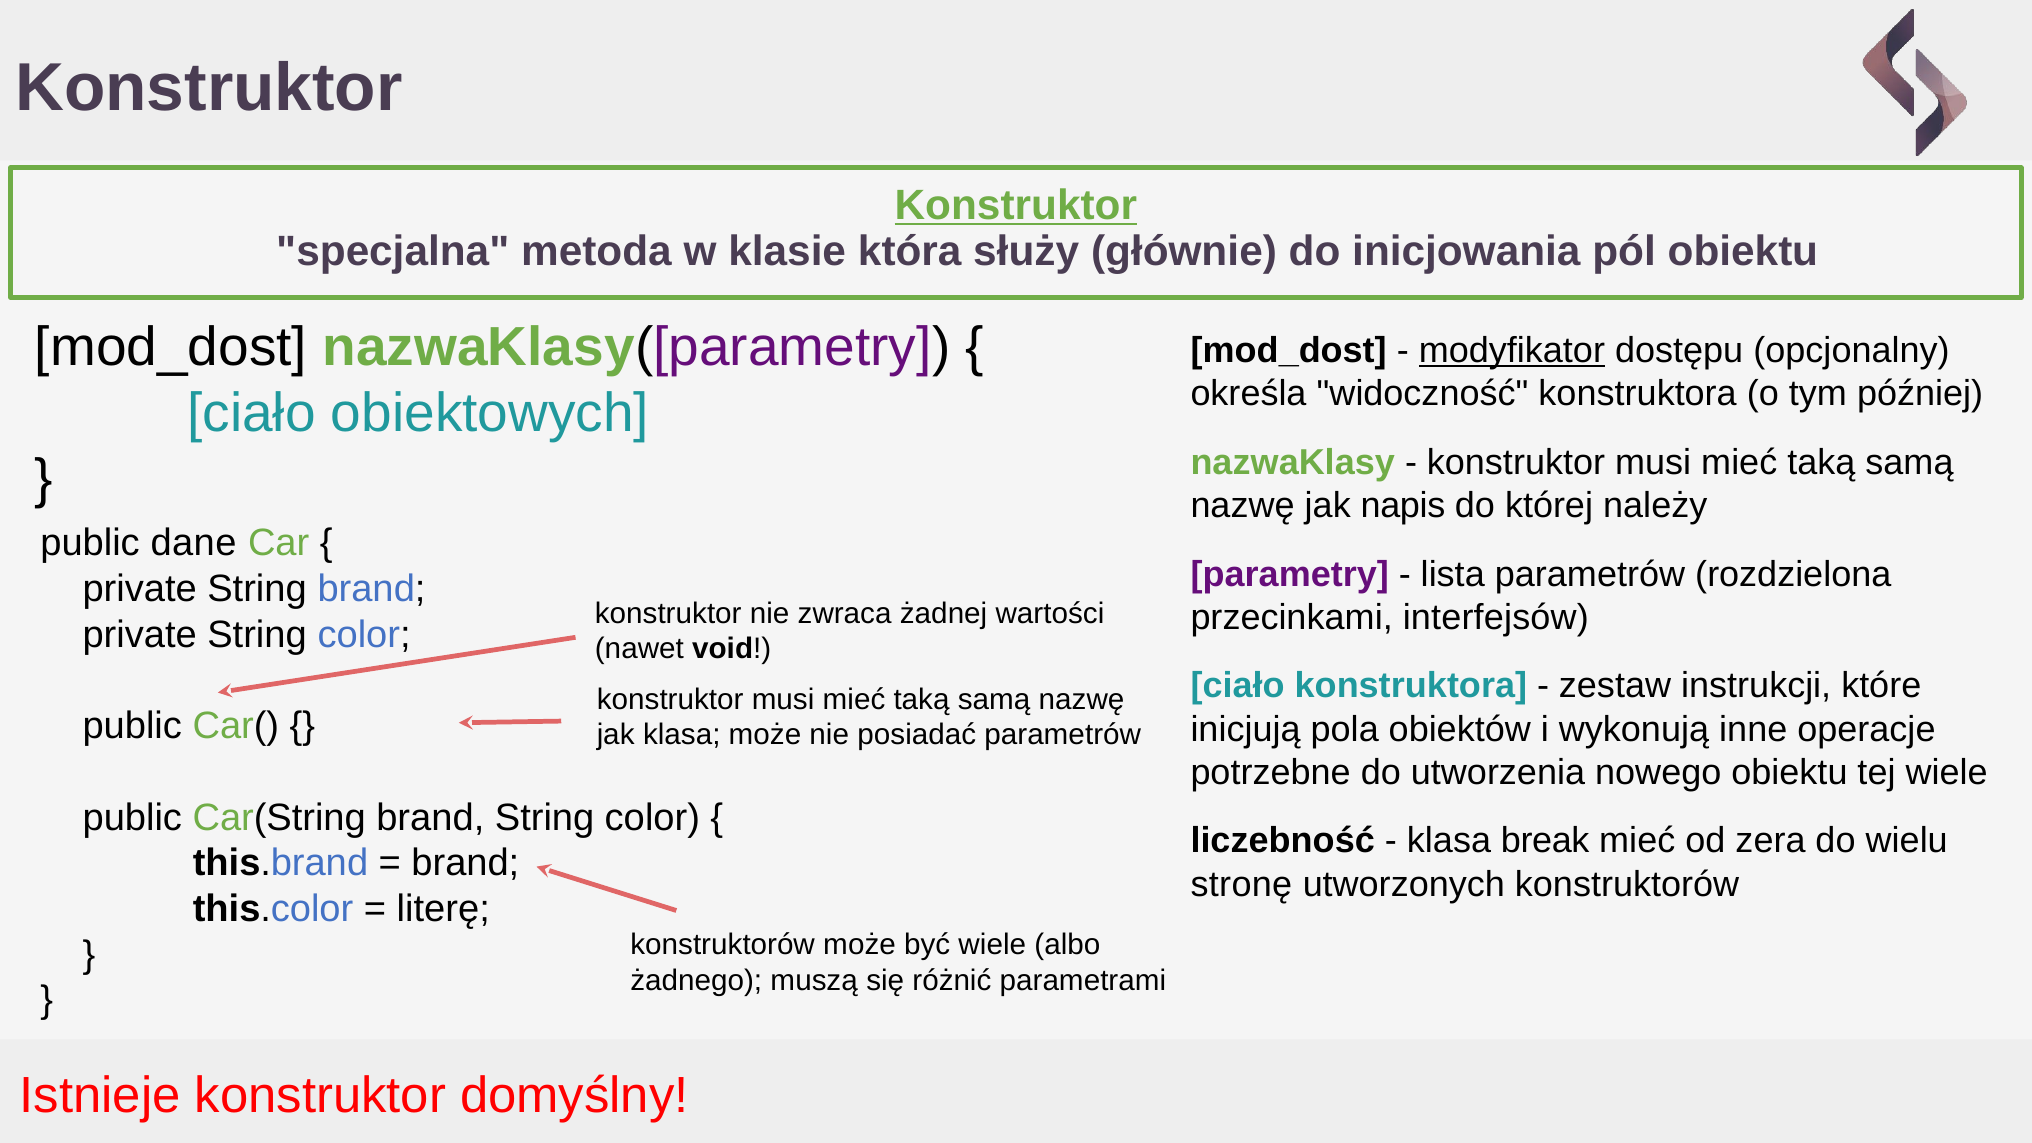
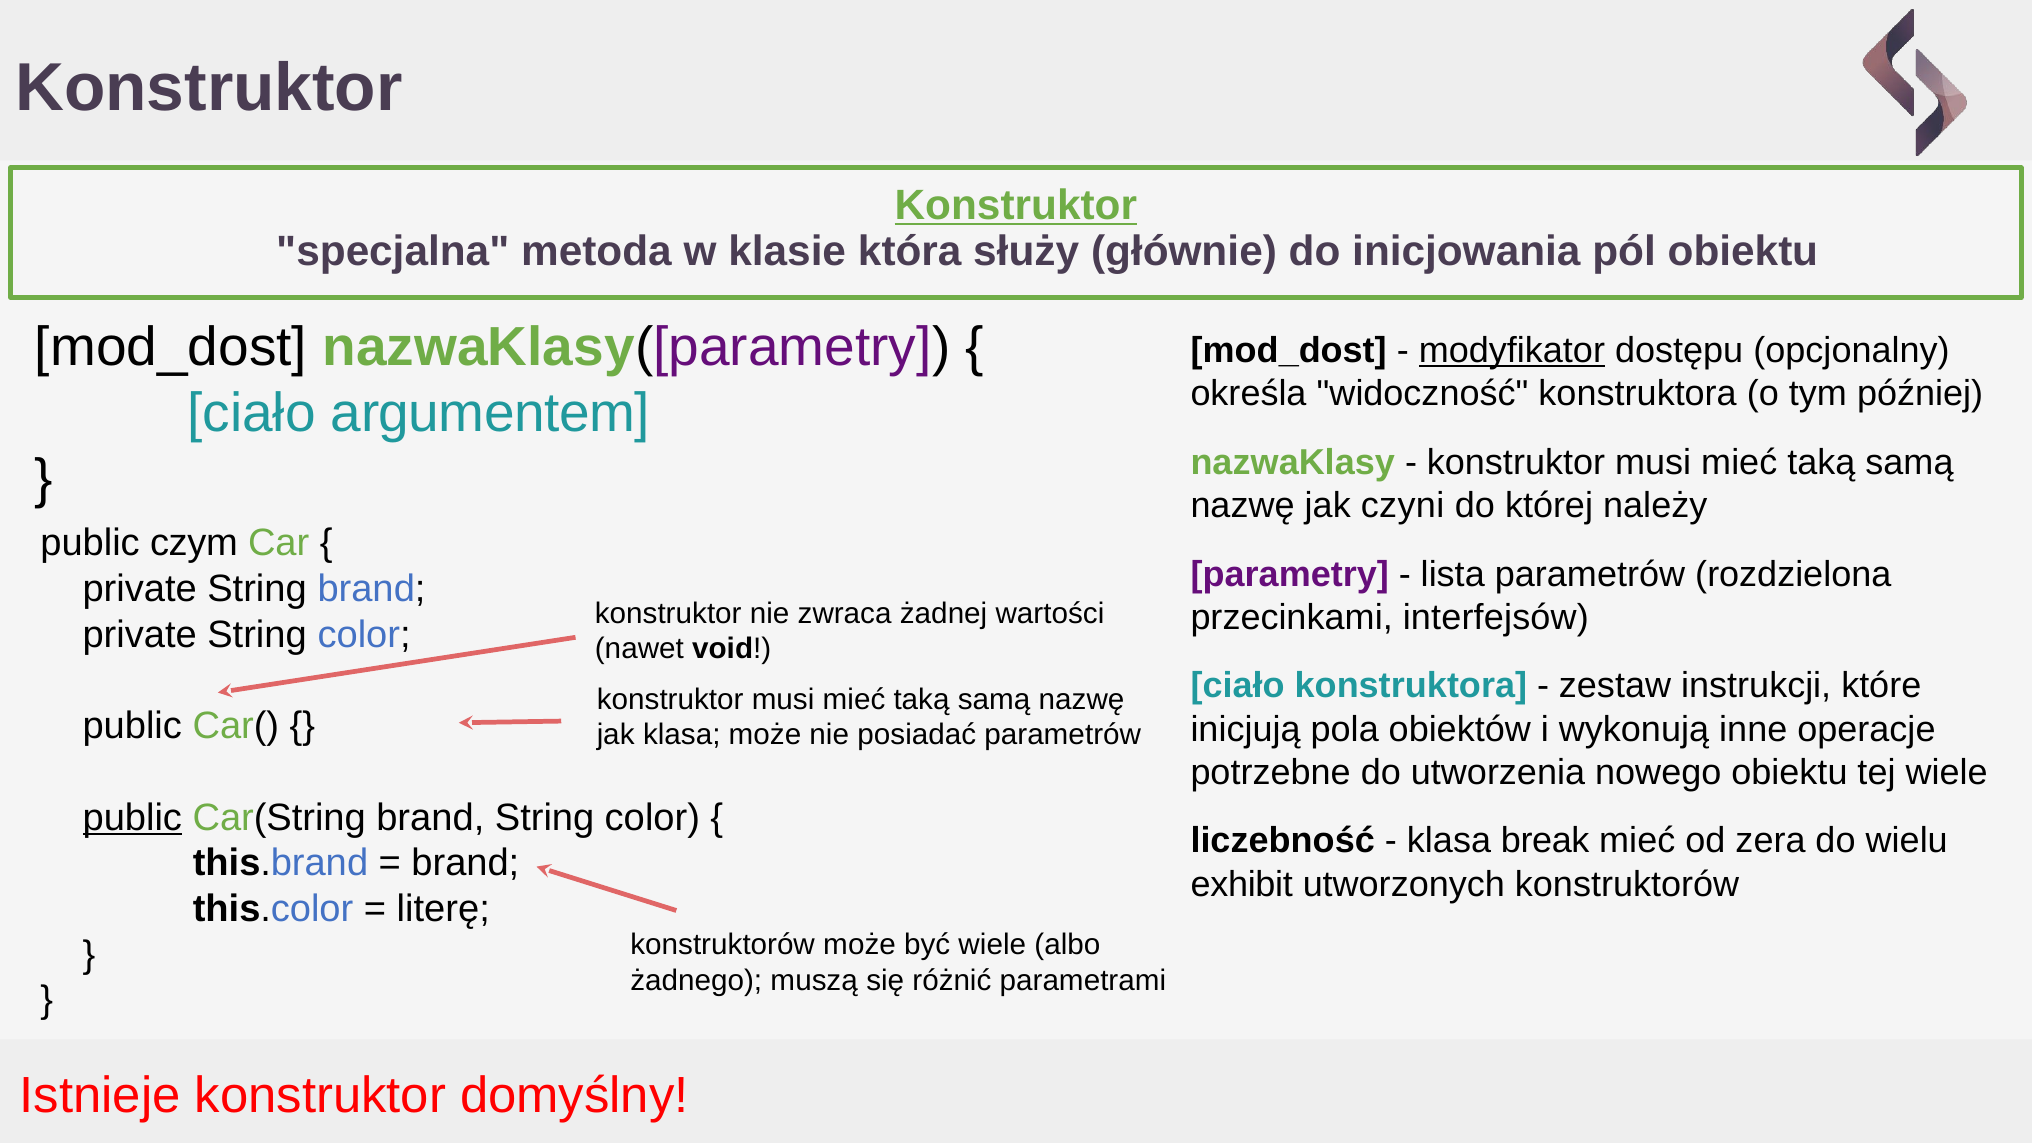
obiektowych: obiektowych -> argumentem (490, 413)
napis: napis -> czyni (1403, 506)
dane: dane -> czym (194, 543)
public underline: none -> present (132, 818)
stronę: stronę -> exhibit (1242, 884)
